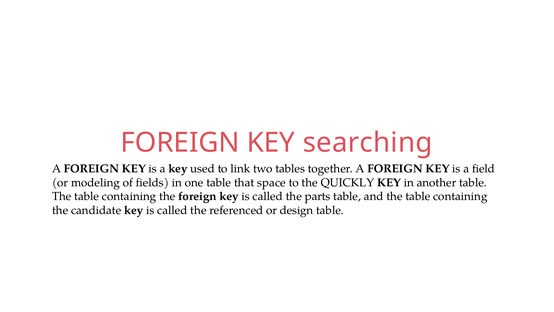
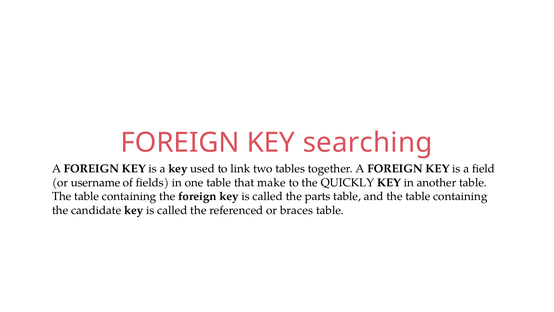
modeling: modeling -> username (96, 182)
space: space -> make (271, 182)
design: design -> braces (297, 210)
